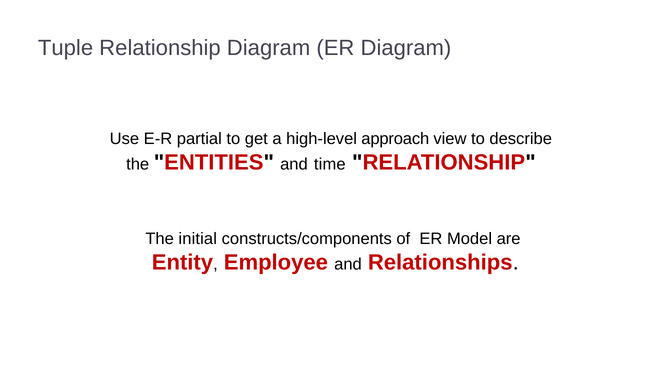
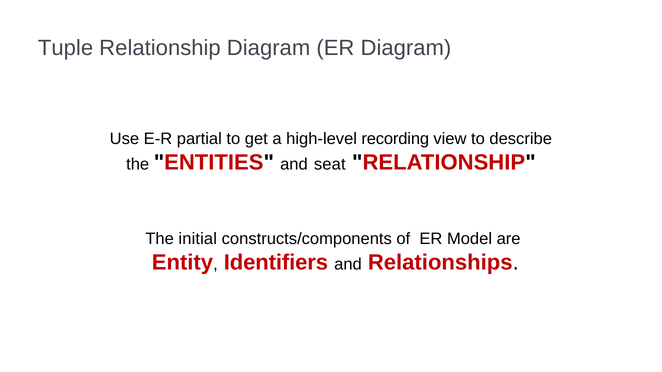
approach: approach -> recording (395, 139)
time: time -> seat (330, 164)
Employee: Employee -> Identifiers (276, 263)
